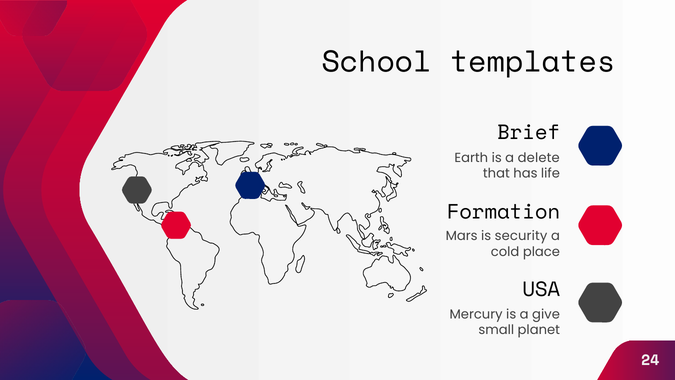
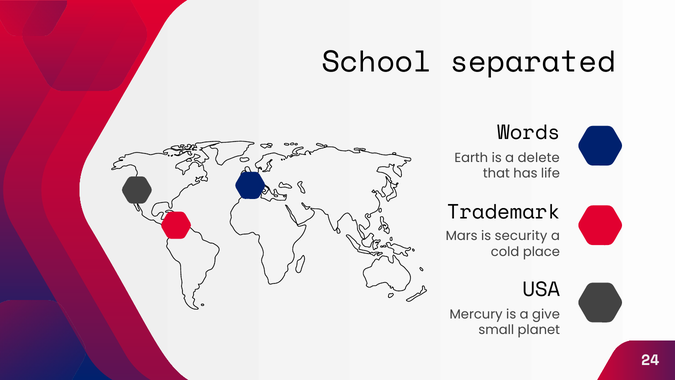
templates: templates -> separated (533, 62)
Brief: Brief -> Words (529, 132)
Formation: Formation -> Trademark (503, 212)
